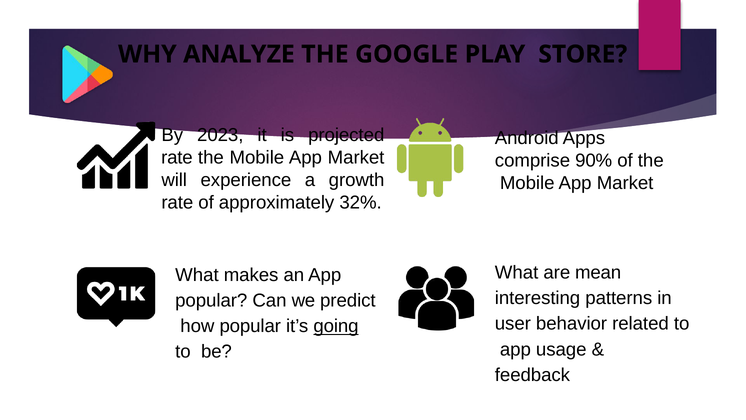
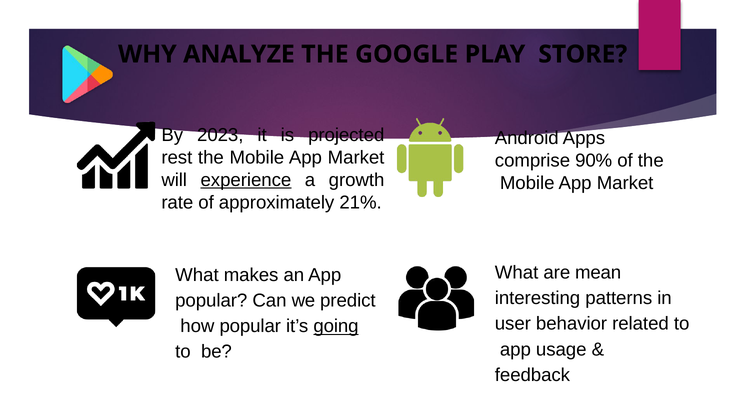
rate: rate -> rest (177, 157)
experience underline: none -> present (246, 180)
32%: 32% -> 21% (361, 202)
